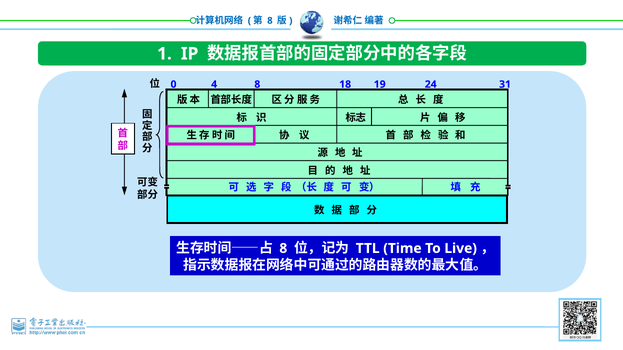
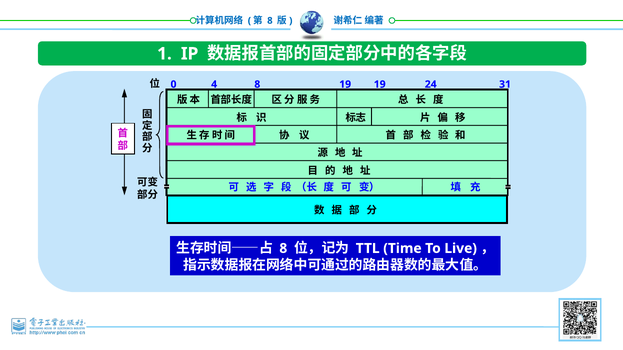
8 18: 18 -> 19 (345, 84)
